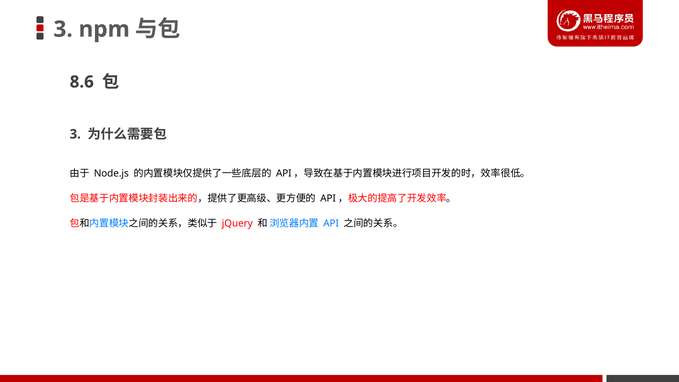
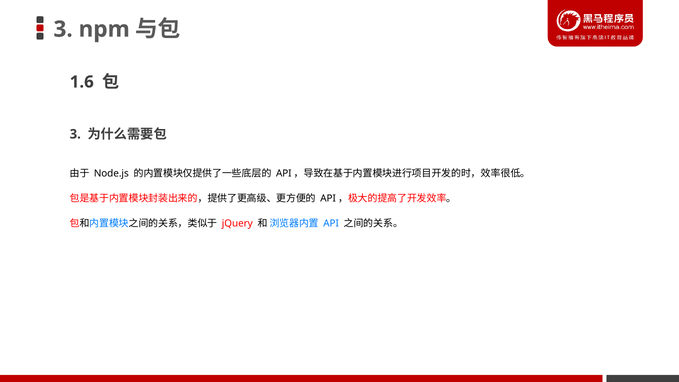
8.6: 8.6 -> 1.6 (82, 82)
